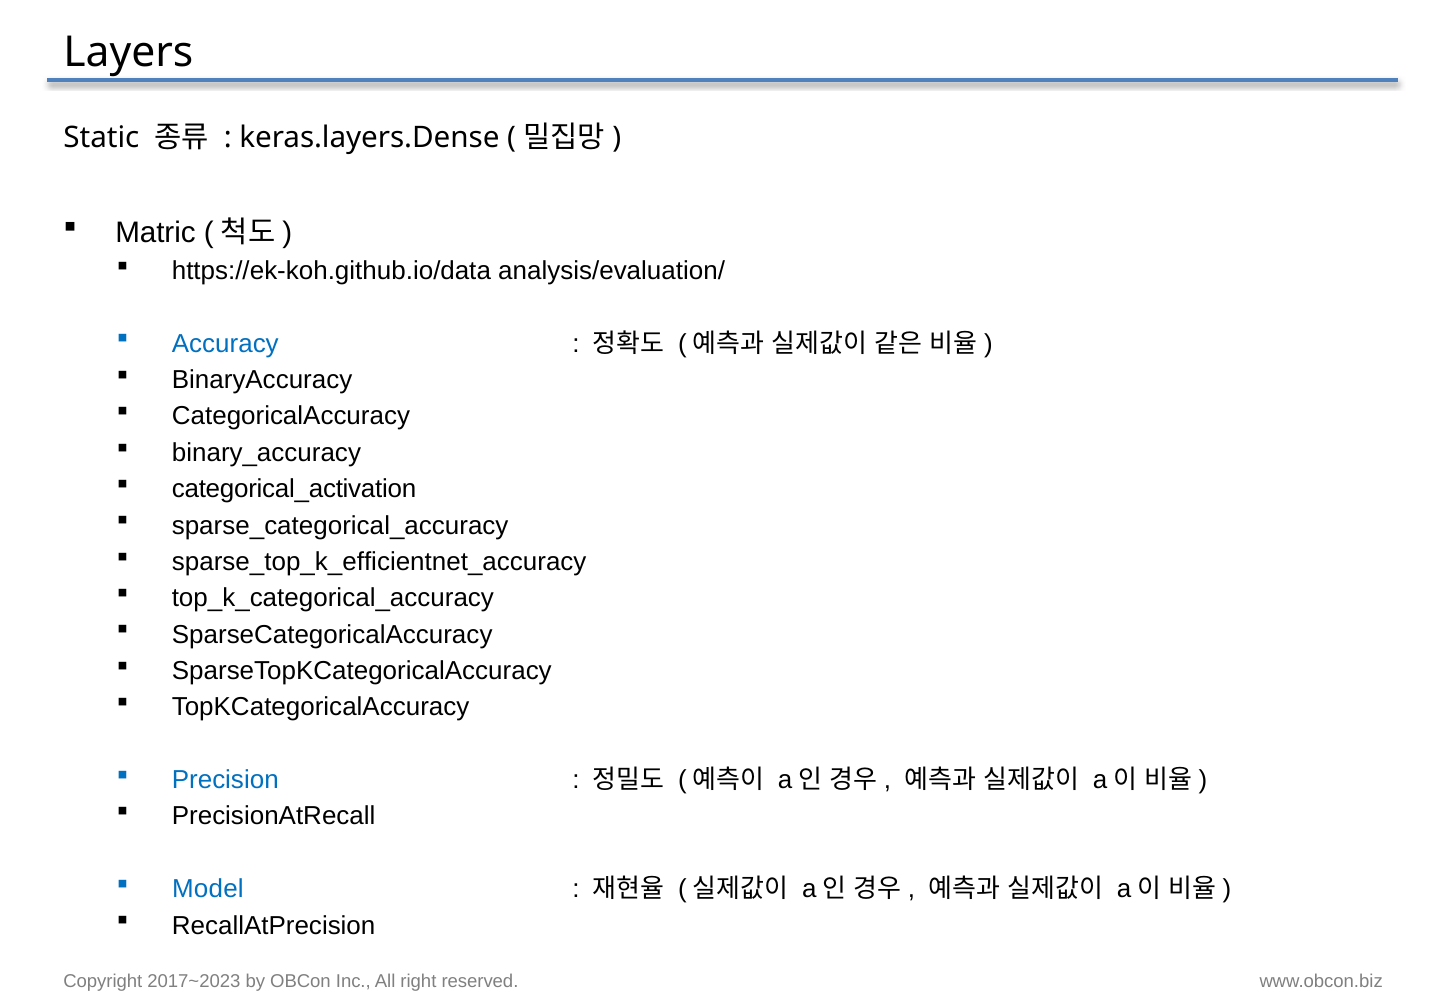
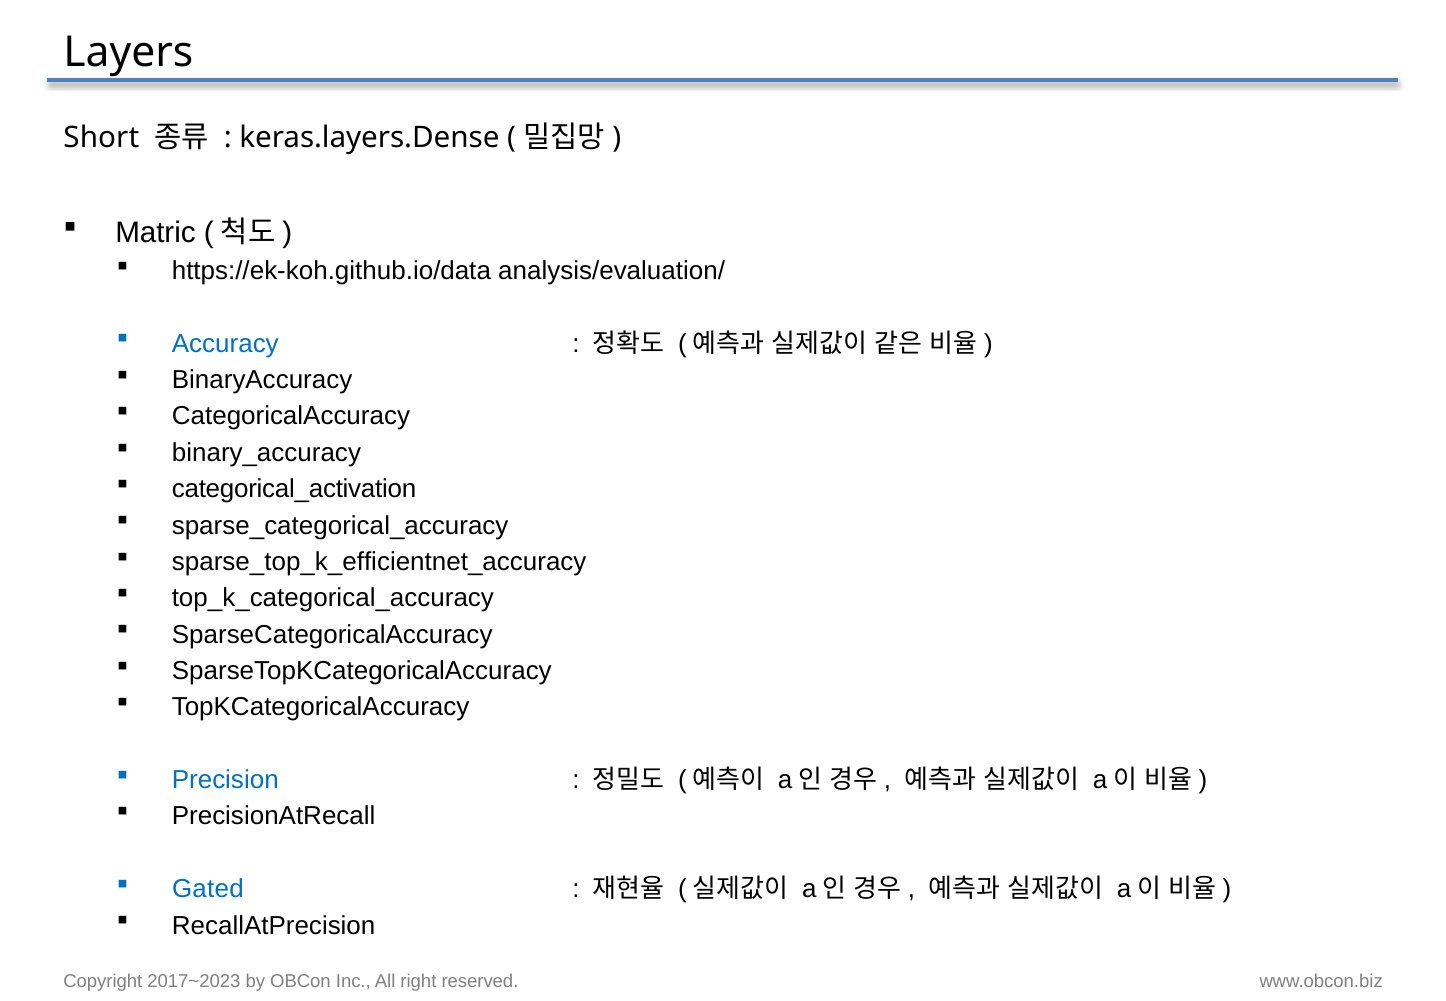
Static: Static -> Short (101, 138)
Model: Model -> Gated (208, 889)
